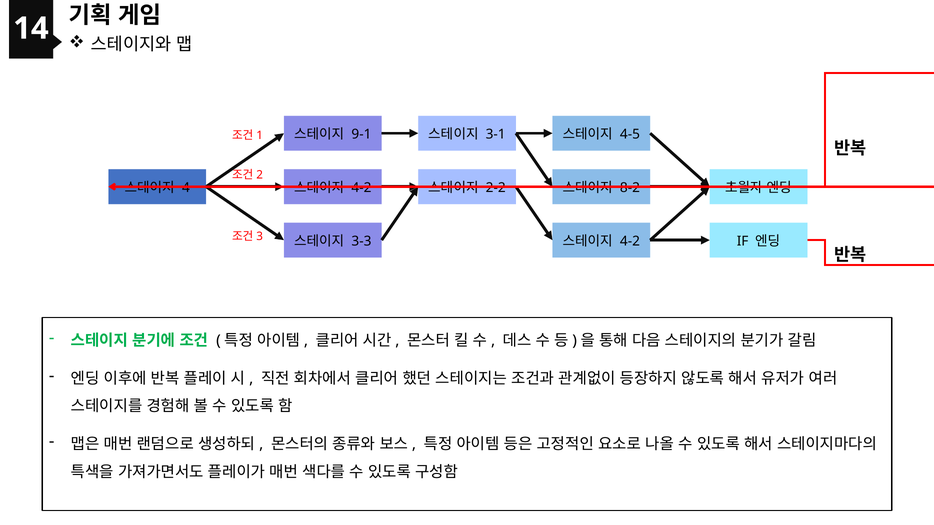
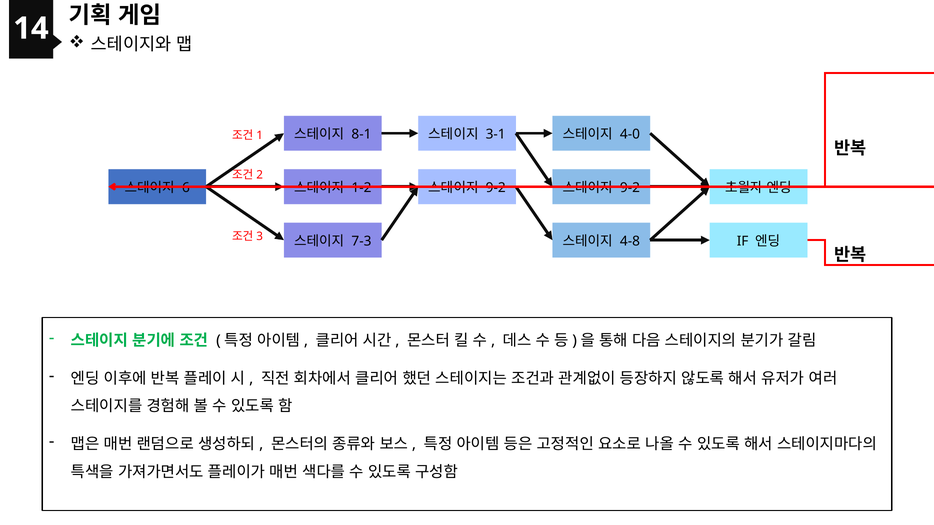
9-1: 9-1 -> 8-1 (361, 134)
4-5: 4-5 -> 4-0 (630, 134)
4: 4 -> 6 (186, 188)
4-2: 4-2 -> 1-2 (361, 188)
2-2: 2-2 -> 9-2 (496, 188)
8-2: 8-2 -> 9-2 (630, 188)
3-3: 3-3 -> 7-3 (361, 241)
4-2: 4-2 -> 4-8 (630, 241)
